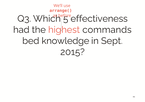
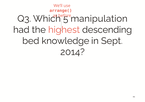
effectiveness: effectiveness -> manipulation (99, 19)
commands: commands -> descending (107, 30)
2015: 2015 -> 2014 (72, 52)
